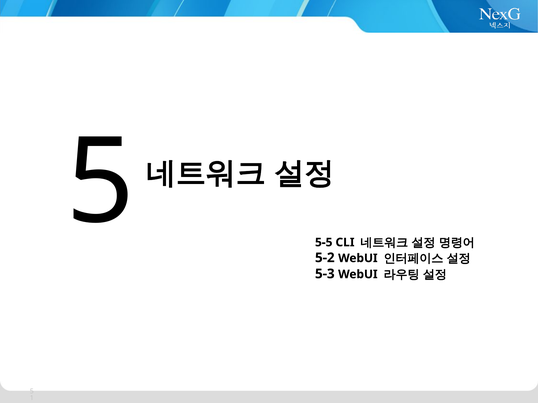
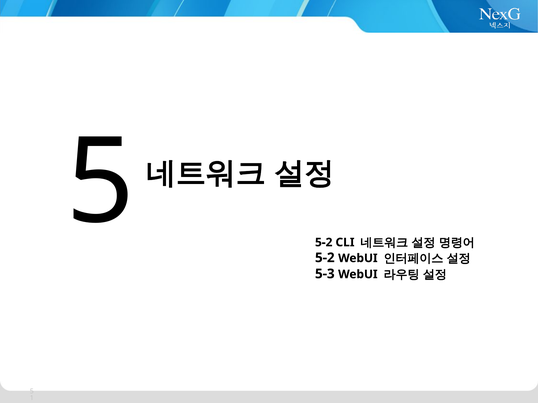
5-5: 5-5 -> 5-2 (324, 243)
